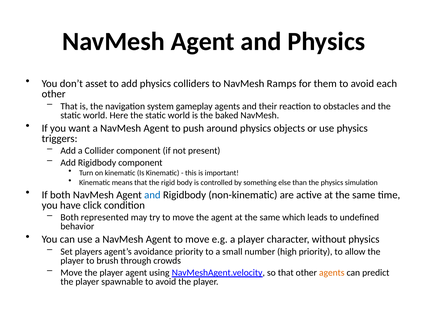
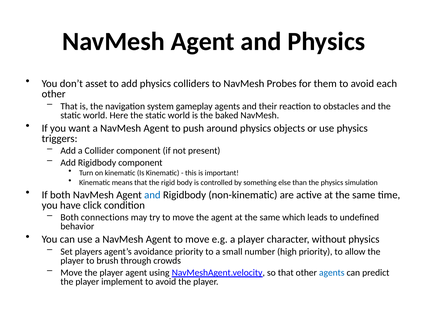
Ramps: Ramps -> Probes (282, 84)
represented: represented -> connections (105, 217)
agents colour: orange -> blue (332, 273)
spawnable: spawnable -> implement (122, 282)
